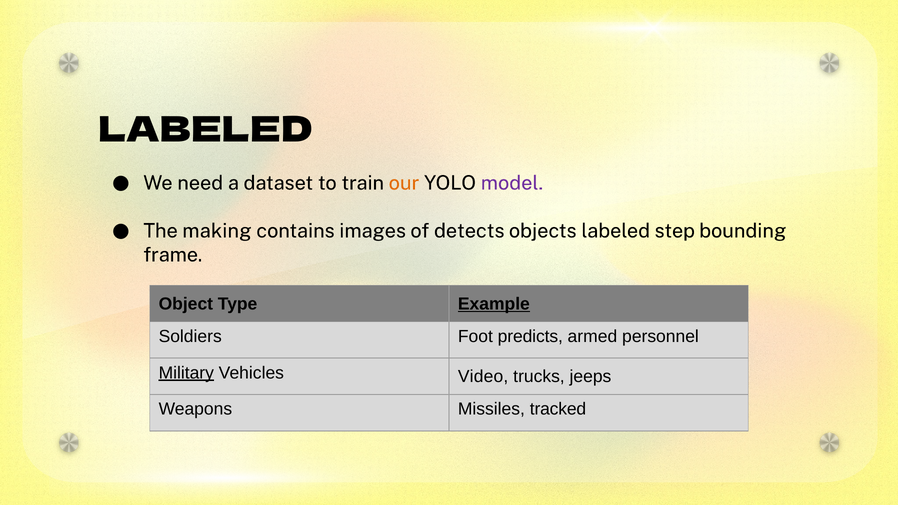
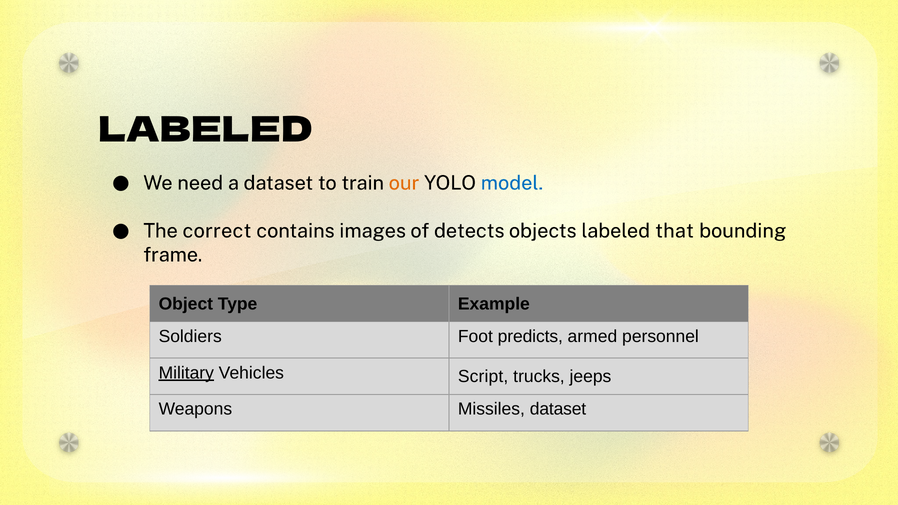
model colour: purple -> blue (512, 183)
making: making -> correct (217, 231)
step: step -> that (675, 231)
Example underline: present -> none (494, 304)
Video: Video -> Script (483, 377)
Missiles tracked: tracked -> dataset (558, 409)
